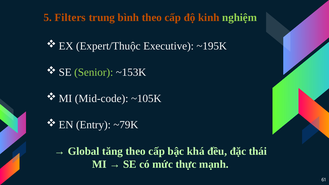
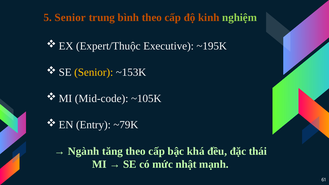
Filters: Filters -> Senior (70, 17)
Senior colour: light green -> yellow (94, 72)
Global: Global -> Ngành (84, 151)
thực: thực -> nhật (186, 164)
